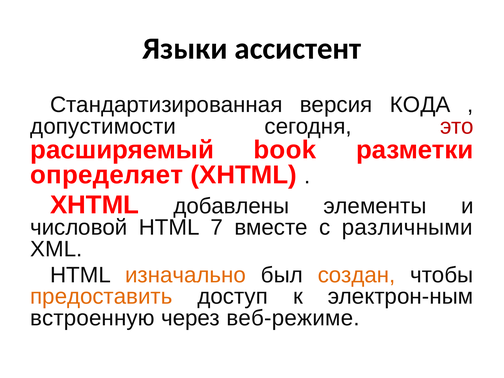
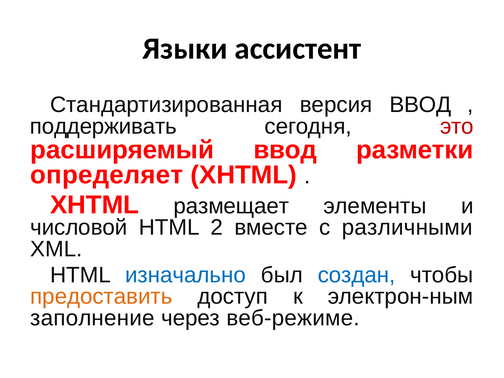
версия КОДА: КОДА -> ВВОД (420, 105)
допустимости: допустимости -> поддерживать (103, 126)
расширяемый book: book -> ввод (285, 150)
добавлены: добавлены -> размещает (231, 206)
7: 7 -> 2 (217, 228)
изначально colour: orange -> blue (186, 275)
создан colour: orange -> blue (357, 275)
встроенную: встроенную -> заполнение (92, 318)
